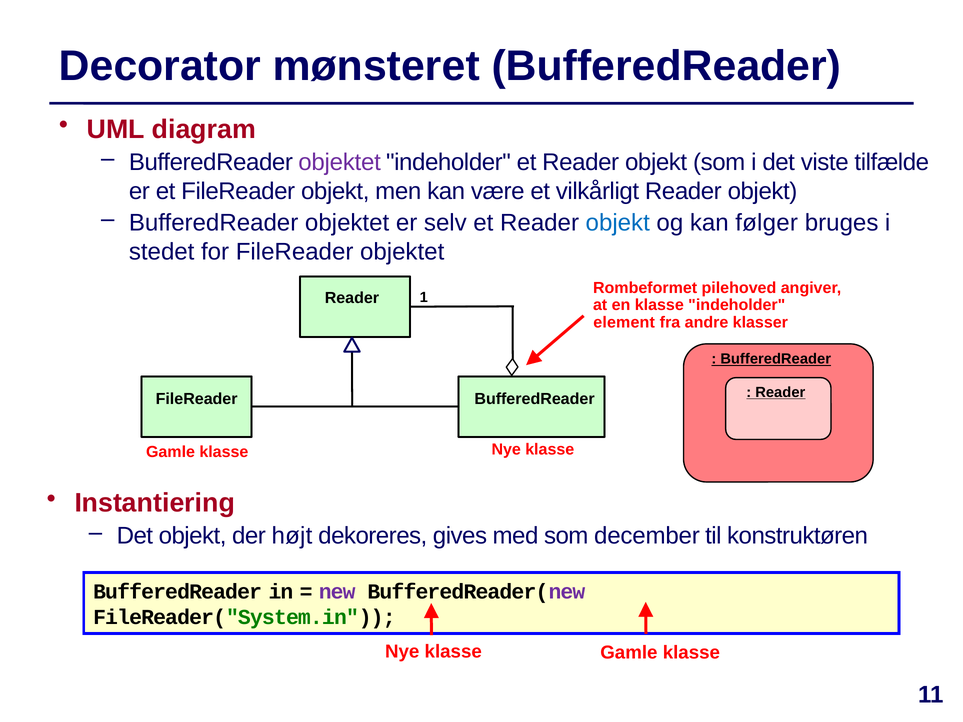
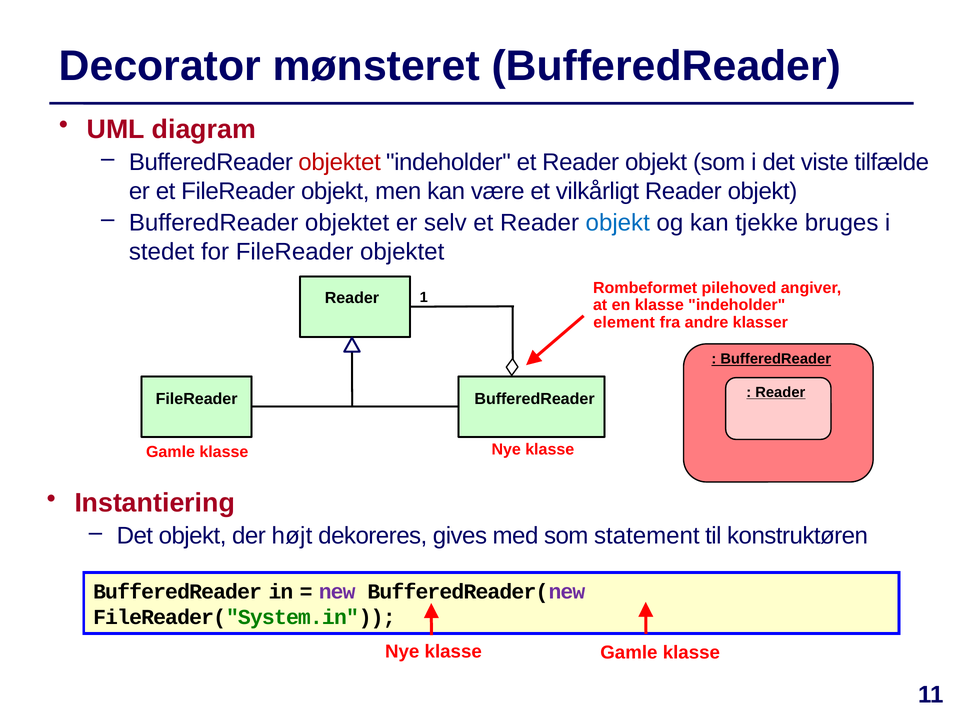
objektet colour: purple -> red (340, 162)
følger: følger -> tjekke (767, 223)
december: december -> statement (647, 536)
